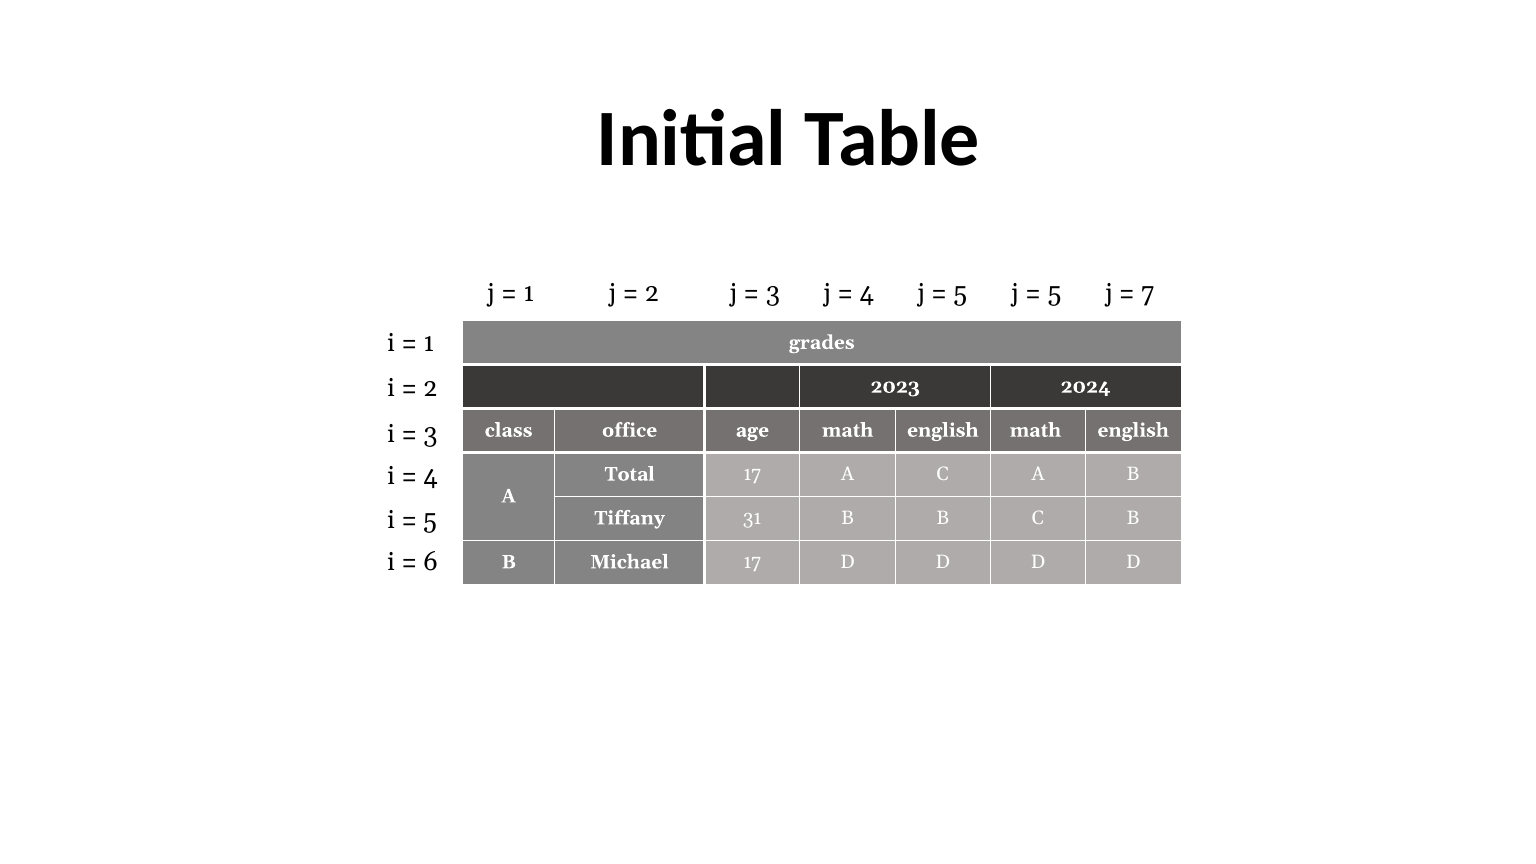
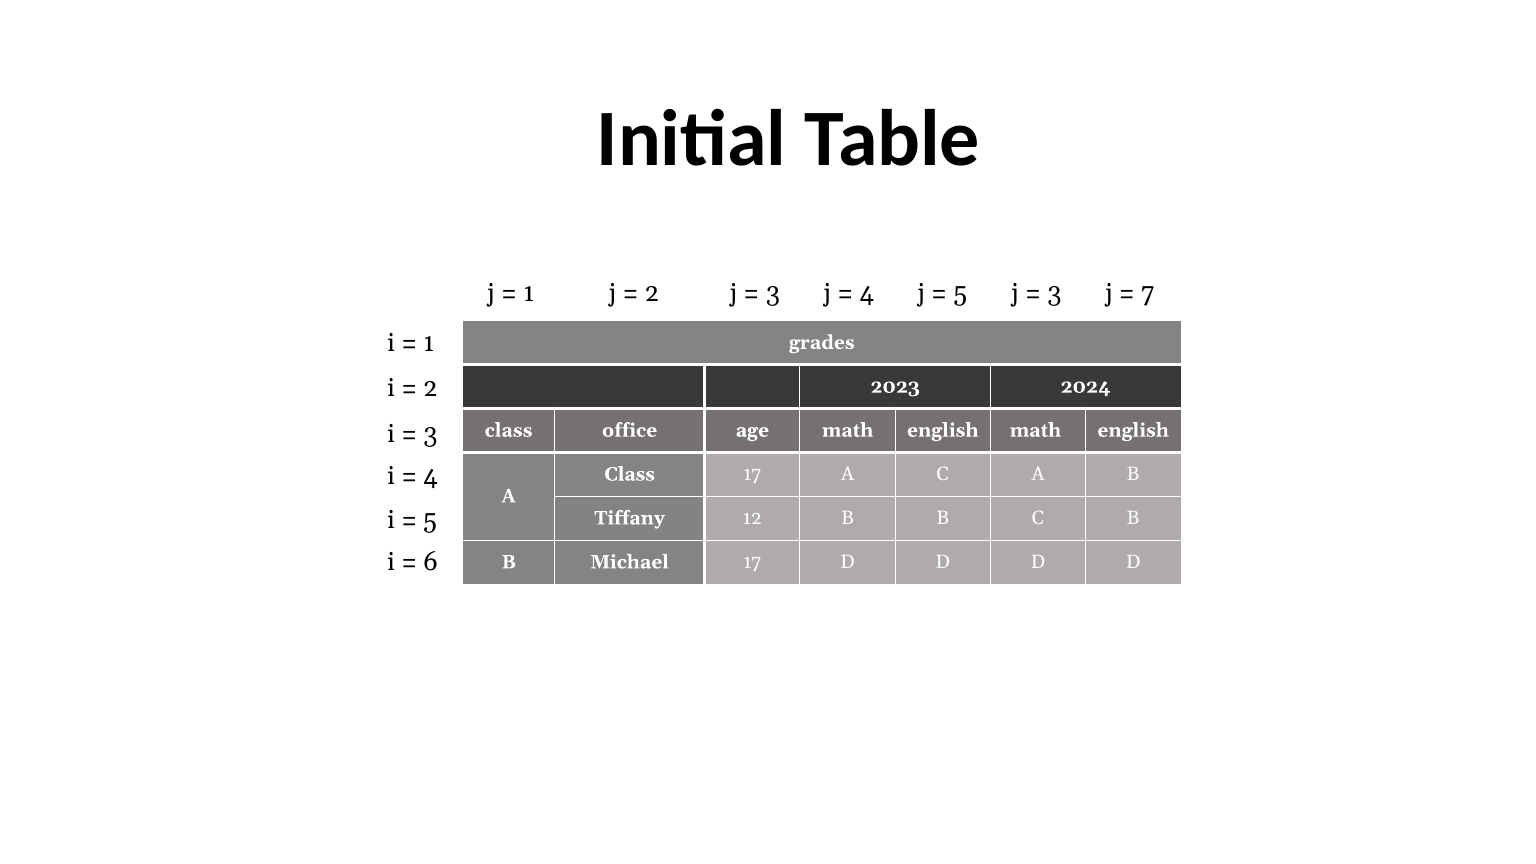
5: 5 -> 3 (1055, 293)
Total: Total -> Class (630, 474)
31: 31 -> 12 (752, 518)
